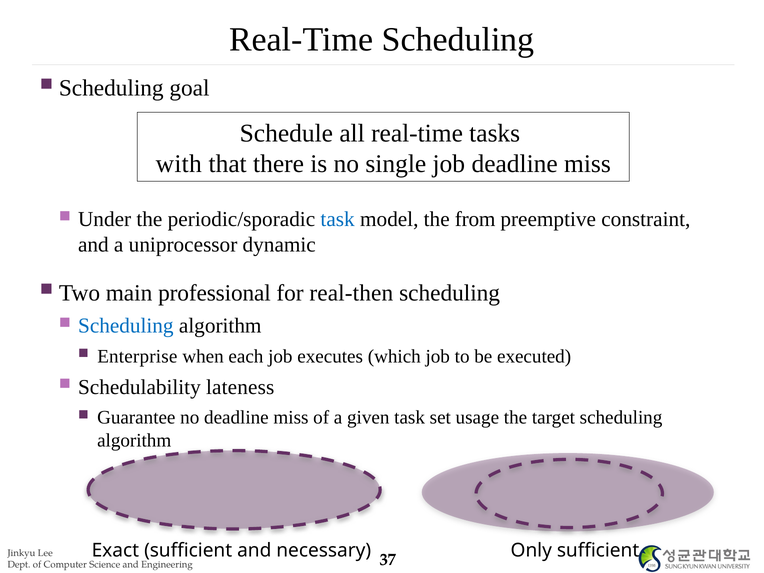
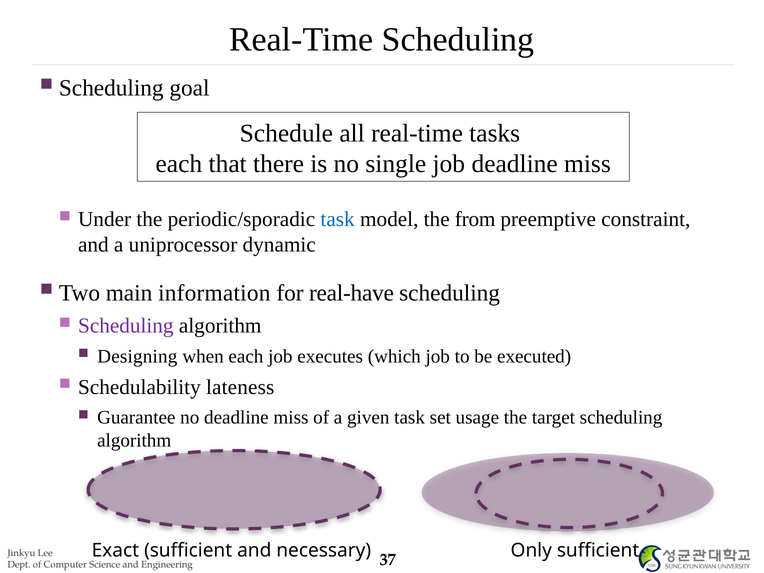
with: with -> each (179, 164)
professional: professional -> information (214, 293)
real-then: real-then -> real-have (352, 293)
Scheduling colour: blue -> purple (126, 326)
Enterprise: Enterprise -> Designing (137, 356)
